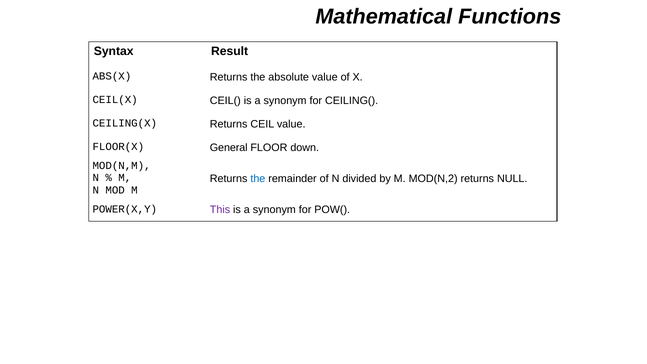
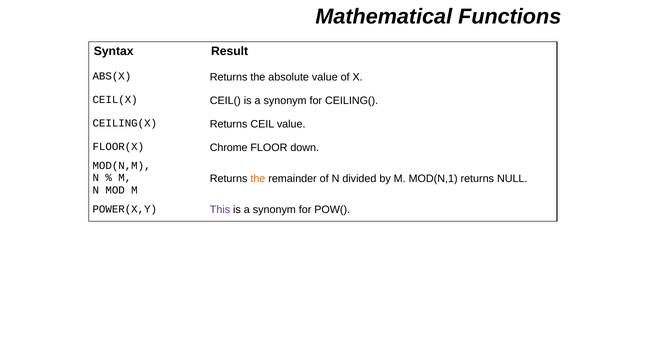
General: General -> Chrome (229, 148)
the colour: blue -> orange (258, 179)
MOD(N,2: MOD(N,2 -> MOD(N,1 (433, 179)
